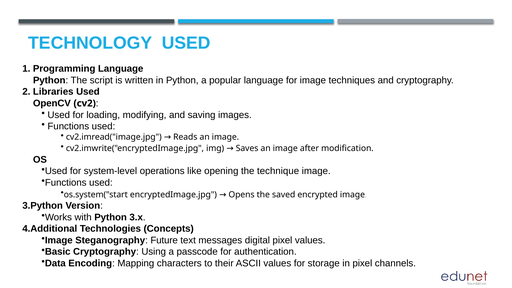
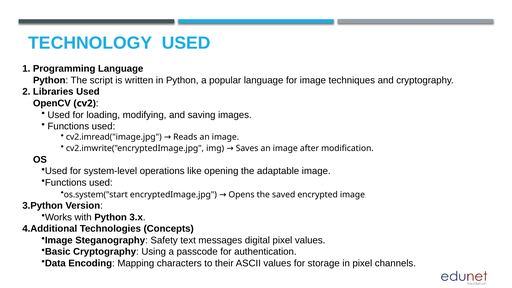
technique: technique -> adaptable (278, 171)
Future: Future -> Safety (164, 240)
